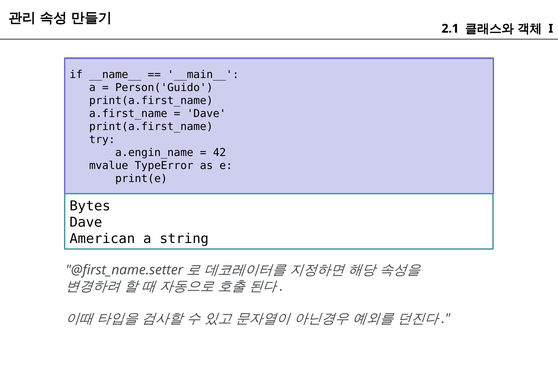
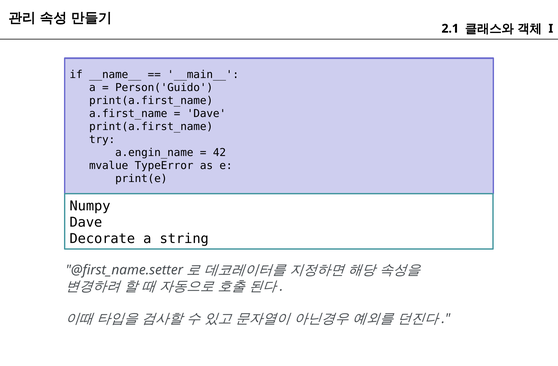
Bytes: Bytes -> Numpy (90, 206)
American: American -> Decorate (102, 239)
